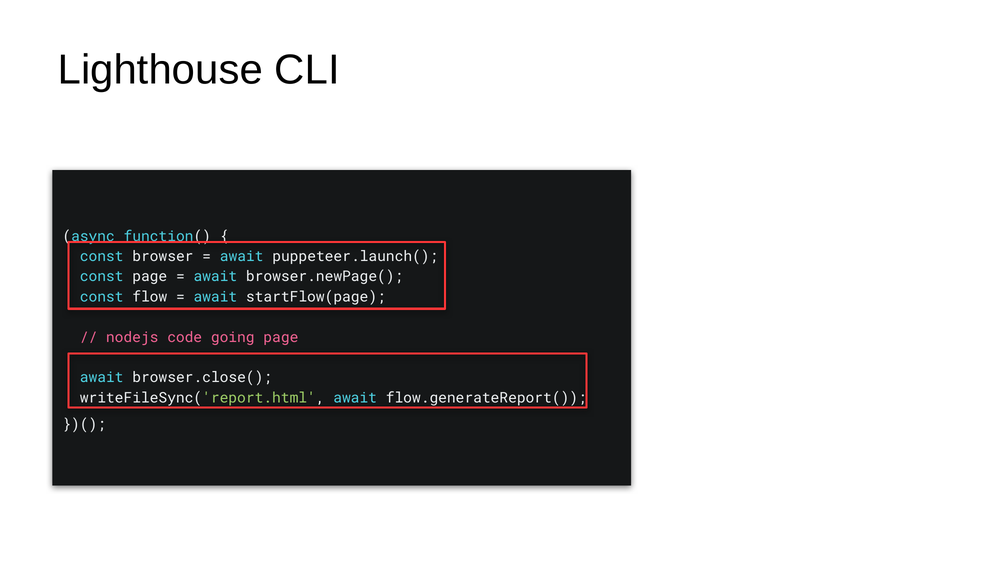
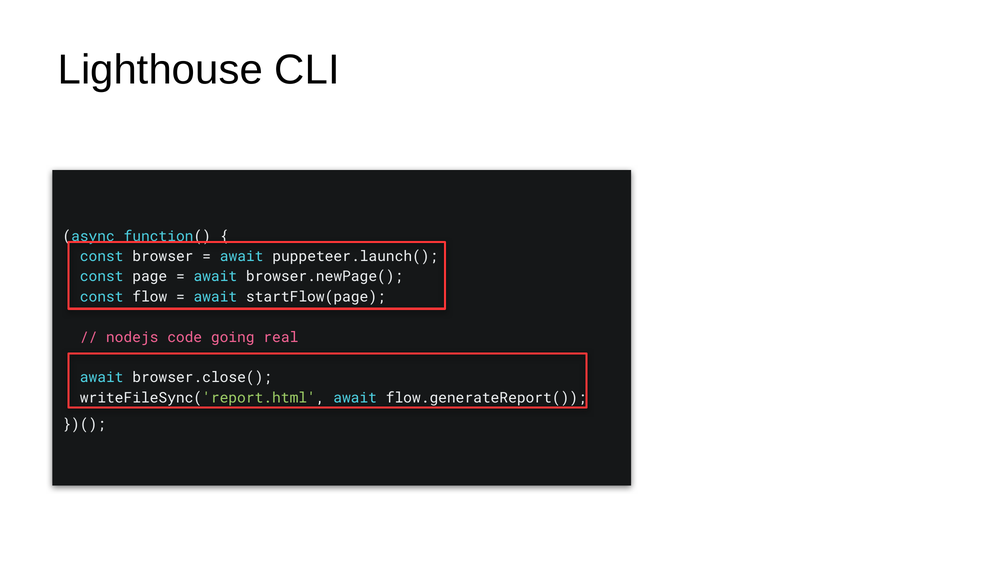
going page: page -> real (281, 337)
